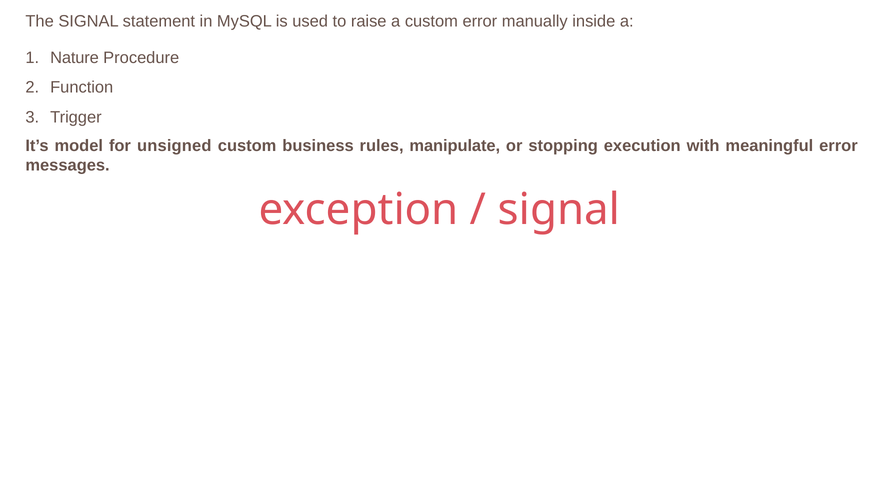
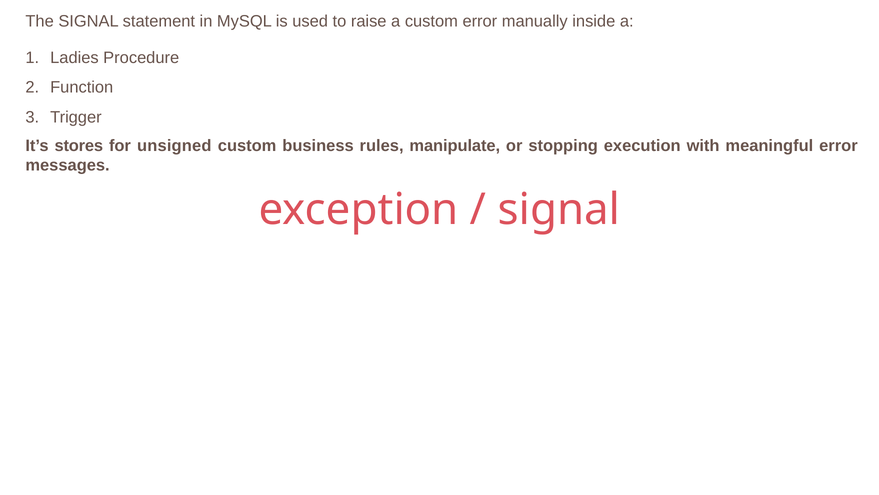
Nature: Nature -> Ladies (74, 58)
model: model -> stores (79, 145)
